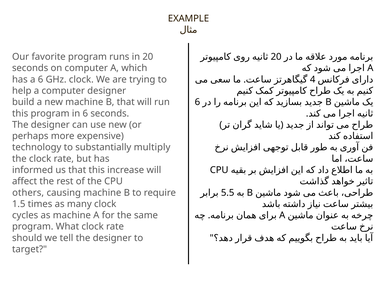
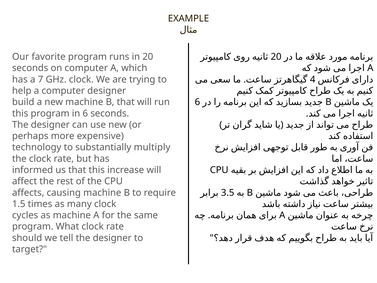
a 6: 6 -> 7 (41, 79)
others: others -> affects (28, 192)
5.5: 5.5 -> 3.5 (228, 192)
